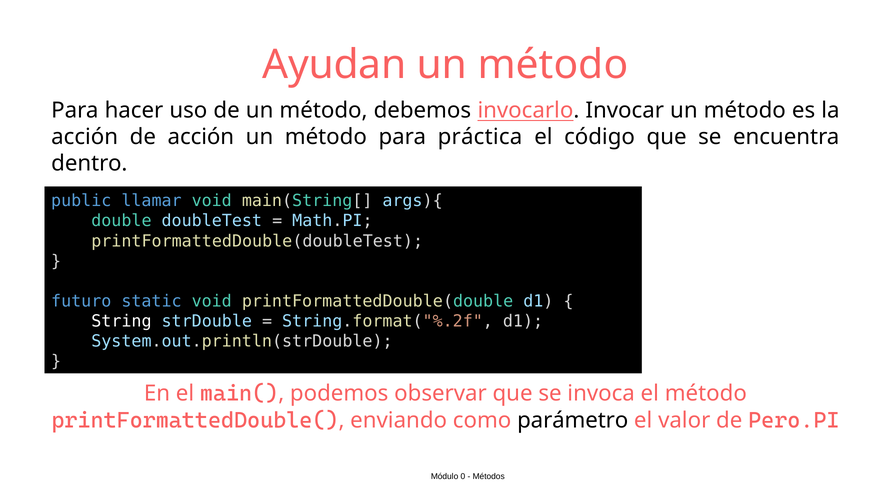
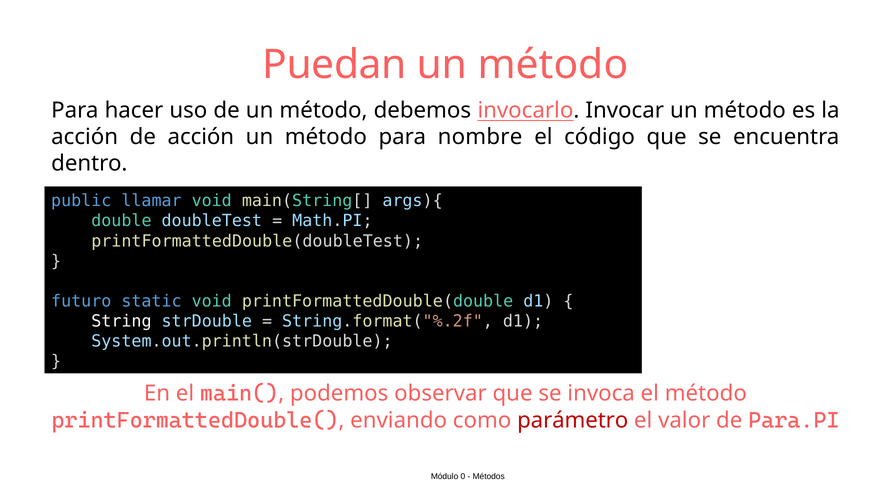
Ayudan: Ayudan -> Puedan (334, 65)
práctica: práctica -> nombre (480, 137)
parámetro colour: black -> red (573, 420)
Pero.PI: Pero.PI -> Para.PI (794, 420)
